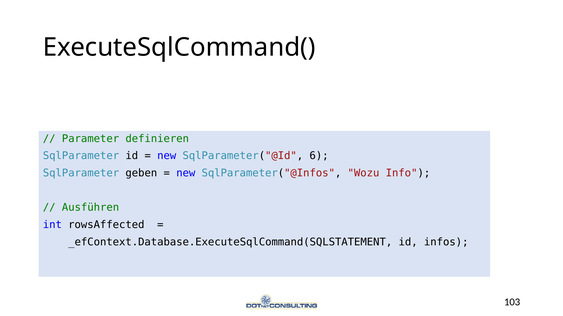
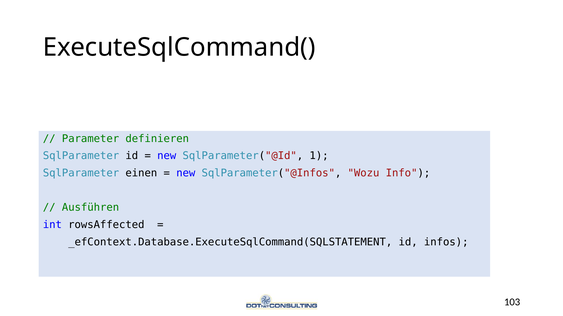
6: 6 -> 1 (319, 156)
geben: geben -> einen (141, 173)
